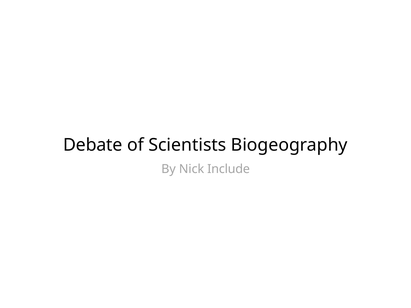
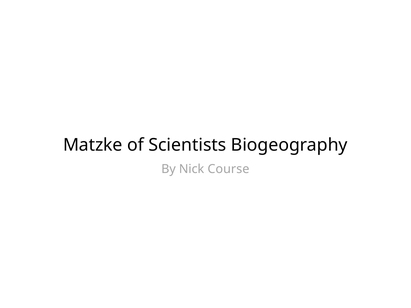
Debate: Debate -> Matzke (93, 145)
Include: Include -> Course (228, 169)
